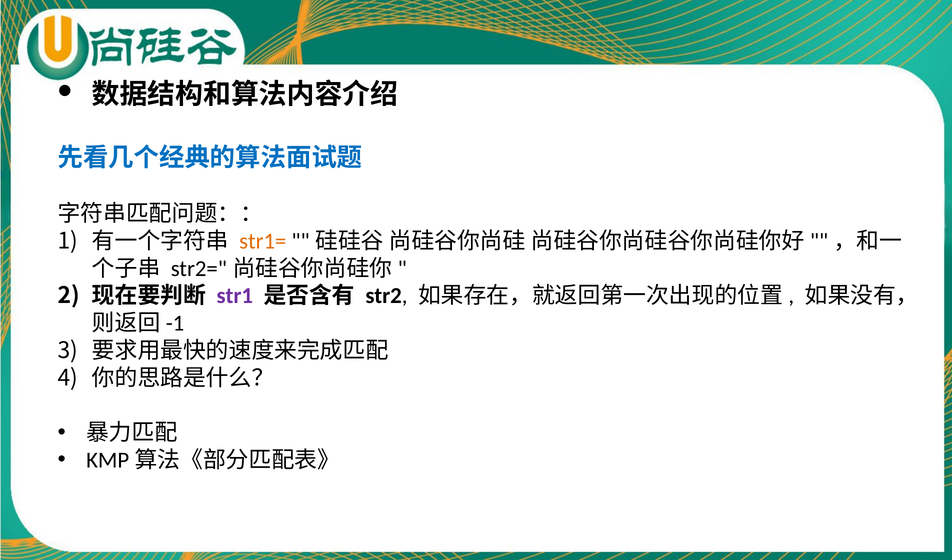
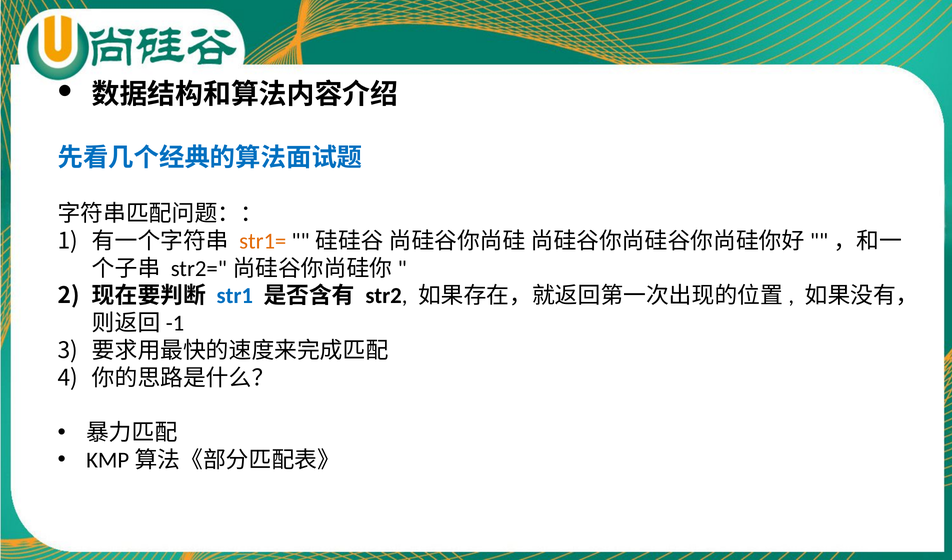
str1 colour: purple -> blue (235, 296)
